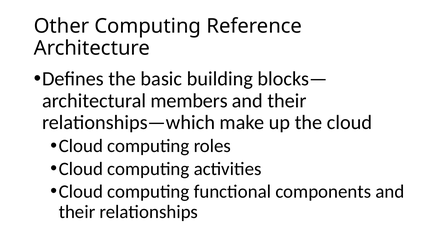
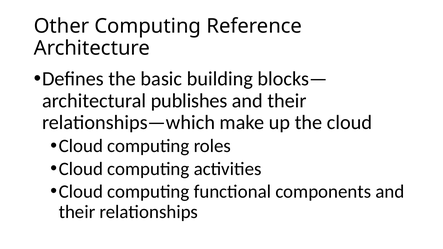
members: members -> publishes (189, 101)
